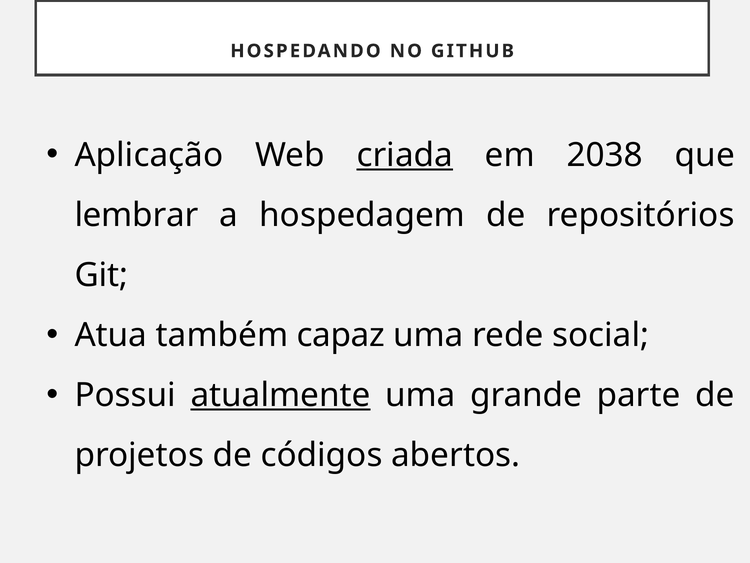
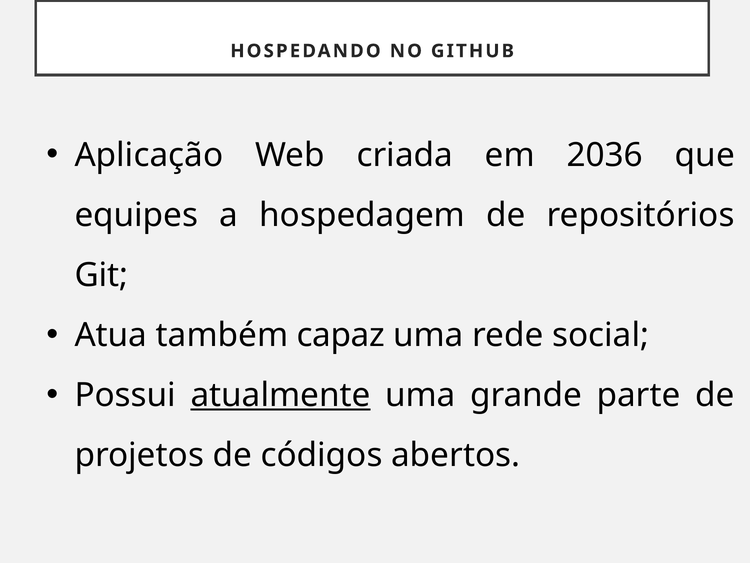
criada underline: present -> none (405, 155)
2038: 2038 -> 2036 (605, 155)
lembrar: lembrar -> equipes (136, 215)
